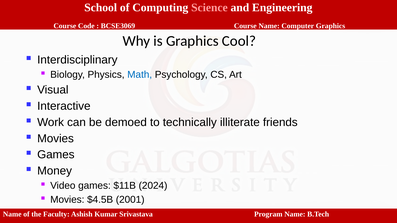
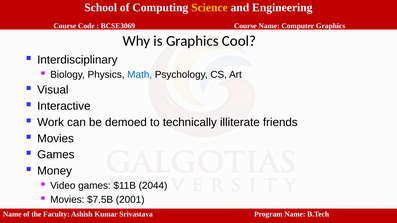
Science colour: pink -> yellow (209, 8)
2024: 2024 -> 2044 (153, 186)
$4.5B: $4.5B -> $7.5B (100, 200)
